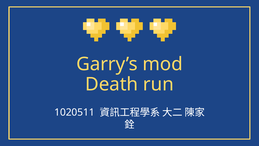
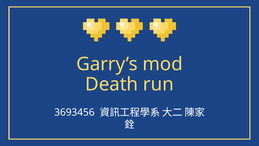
1020511: 1020511 -> 3693456 (74, 112)
